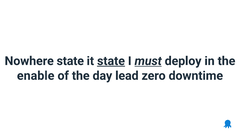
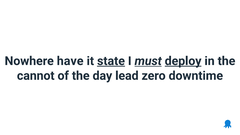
Nowhere state: state -> have (70, 61)
deploy underline: none -> present (183, 61)
enable: enable -> cannot (36, 76)
